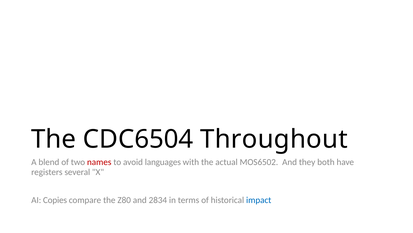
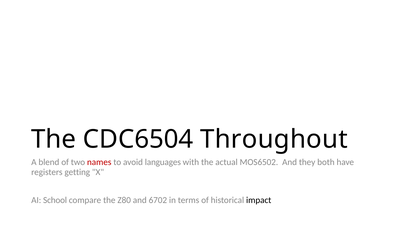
several: several -> getting (77, 172)
Copies: Copies -> School (55, 200)
2834: 2834 -> 6702 (158, 200)
impact colour: blue -> black (259, 200)
